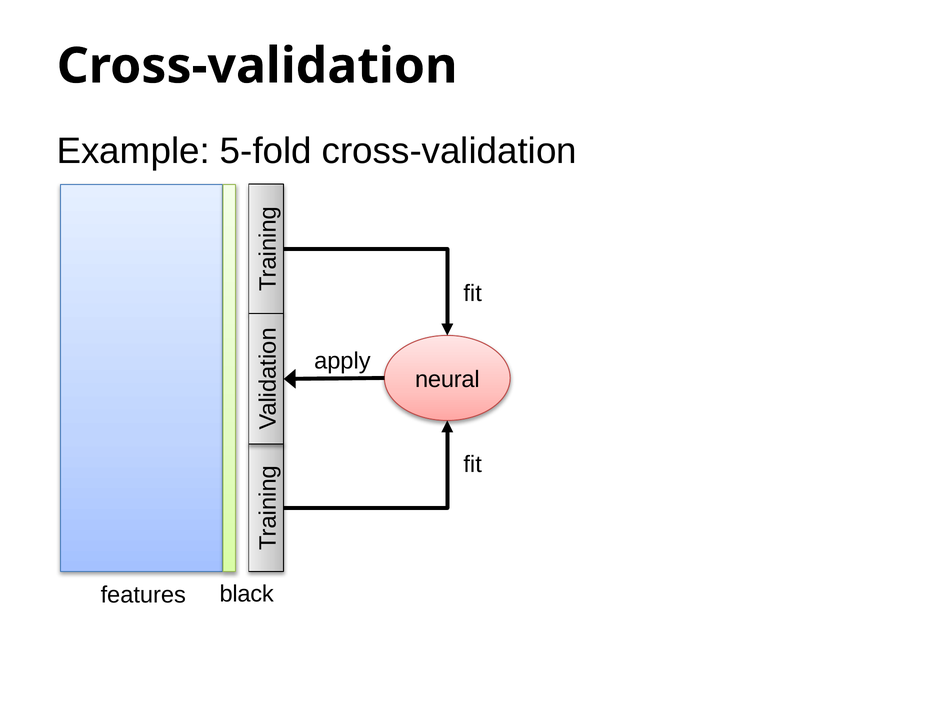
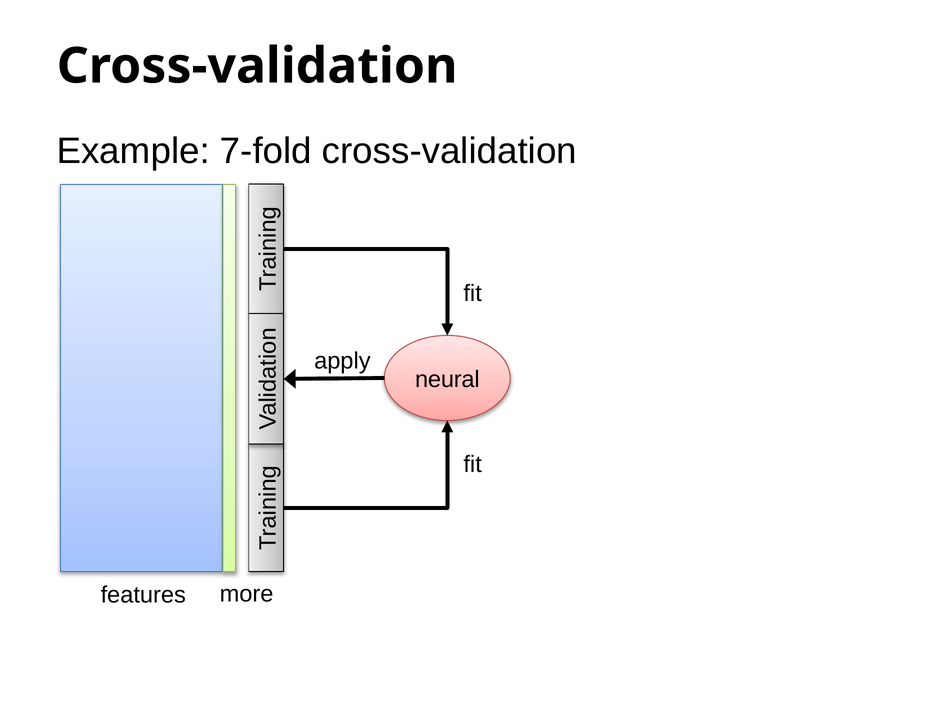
5-fold: 5-fold -> 7-fold (266, 151)
black: black -> more (247, 594)
